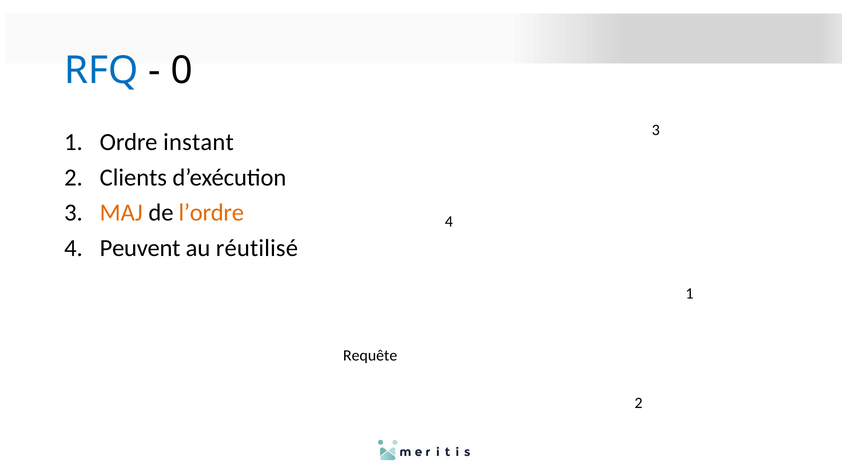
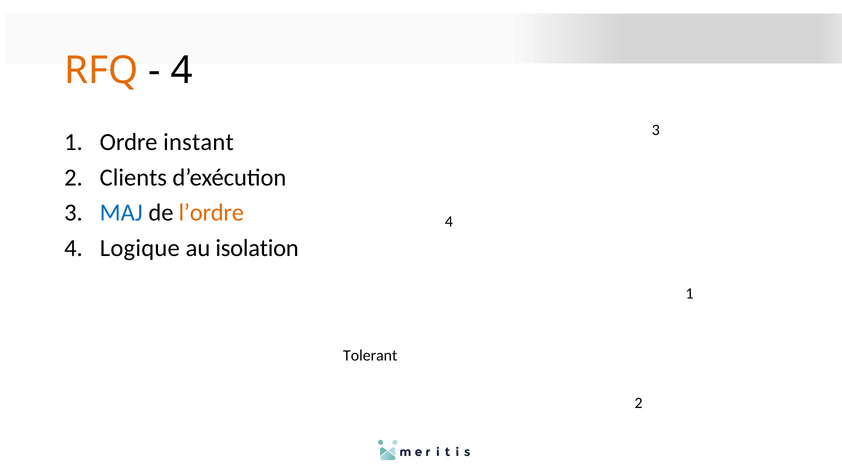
RFQ colour: blue -> orange (101, 71)
0: 0 -> 4 (182, 71)
MAJ colour: orange -> blue (121, 213)
Peuvent: Peuvent -> Logique (140, 248)
réutilisé: réutilisé -> isolation (257, 248)
Requête: Requête -> Tolerant (370, 356)
